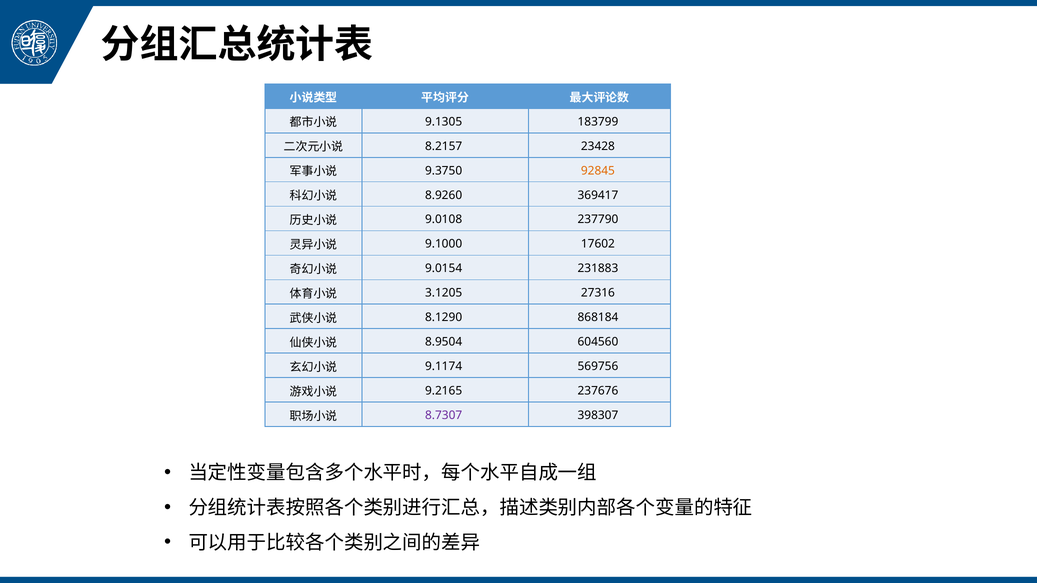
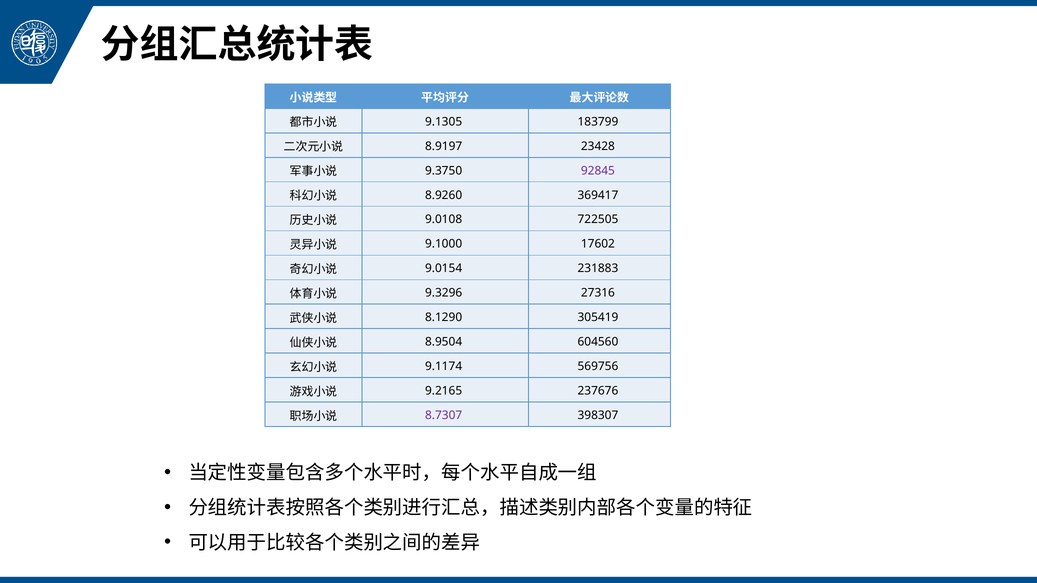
8.2157: 8.2157 -> 8.9197 (444, 146)
92845 colour: orange -> purple (598, 171)
237790: 237790 -> 722505 (598, 220)
3.1205: 3.1205 -> 9.3296 (444, 293)
868184: 868184 -> 305419 (598, 318)
